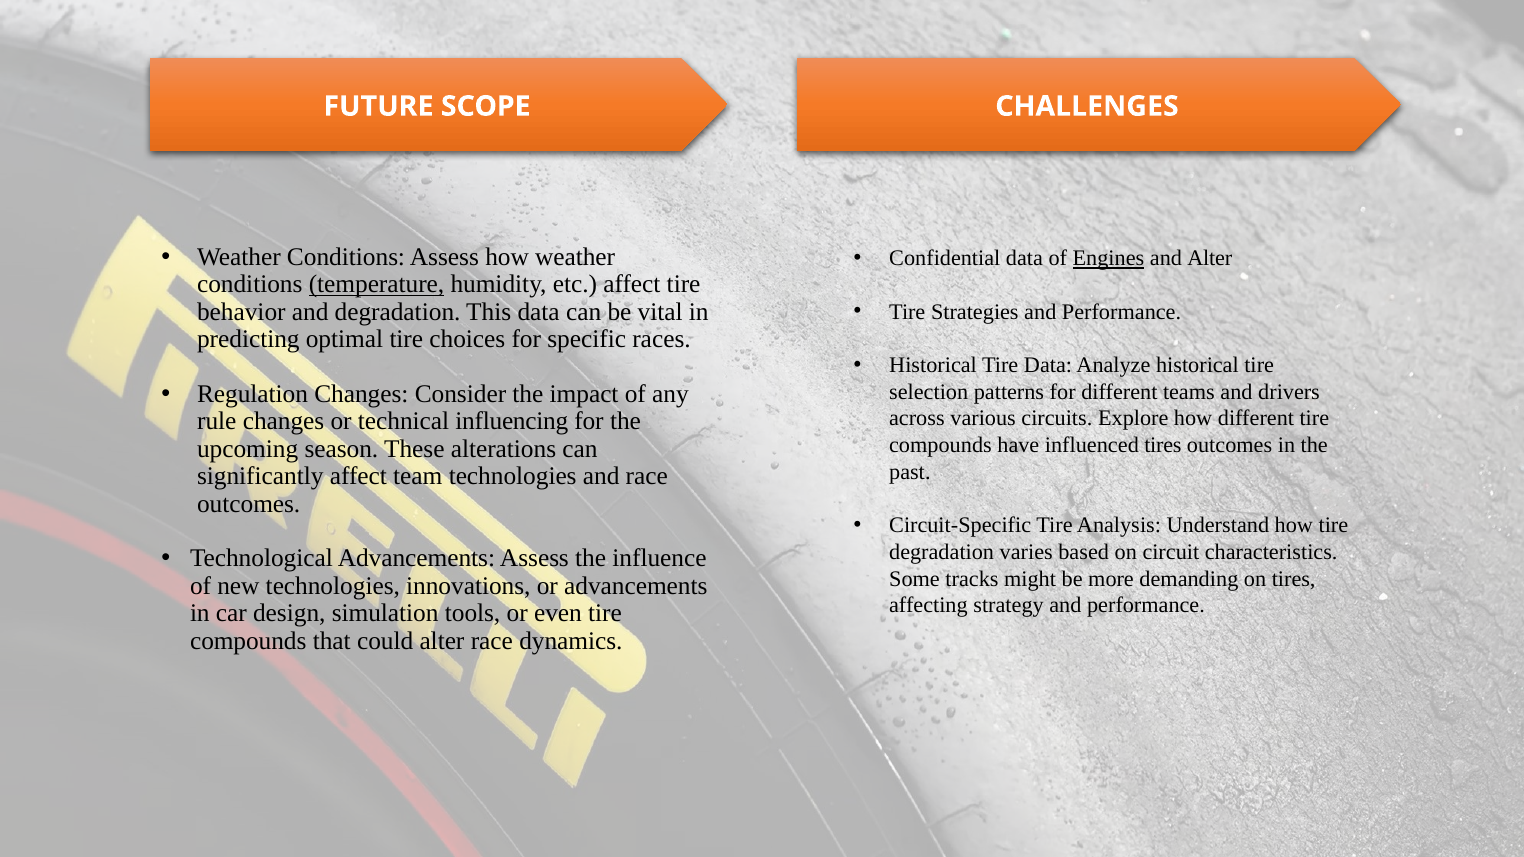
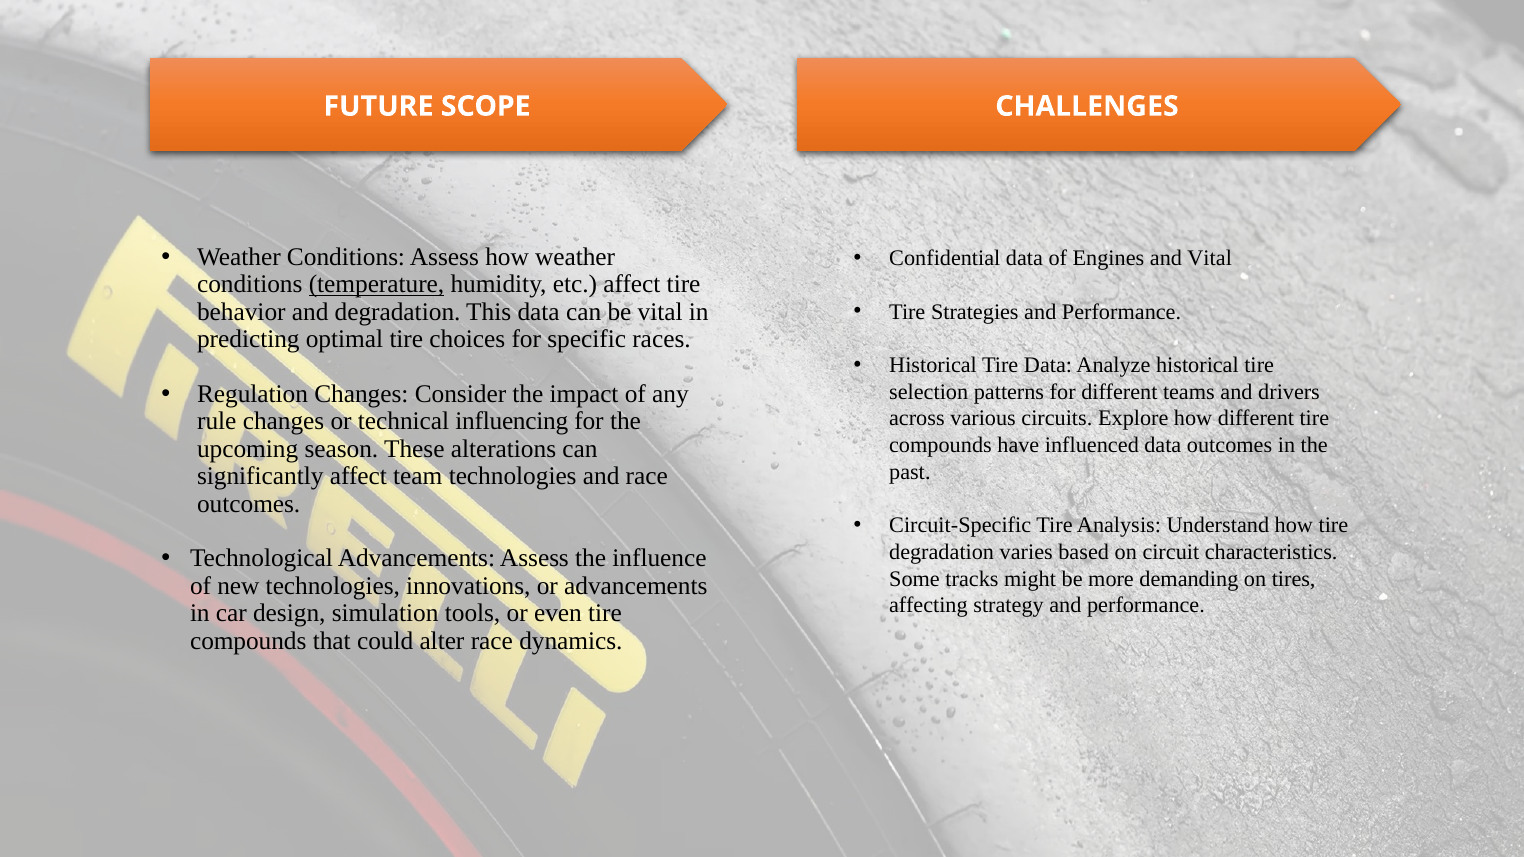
Engines underline: present -> none (1108, 259)
and Alter: Alter -> Vital (1210, 259)
influenced tires: tires -> data (1163, 445)
